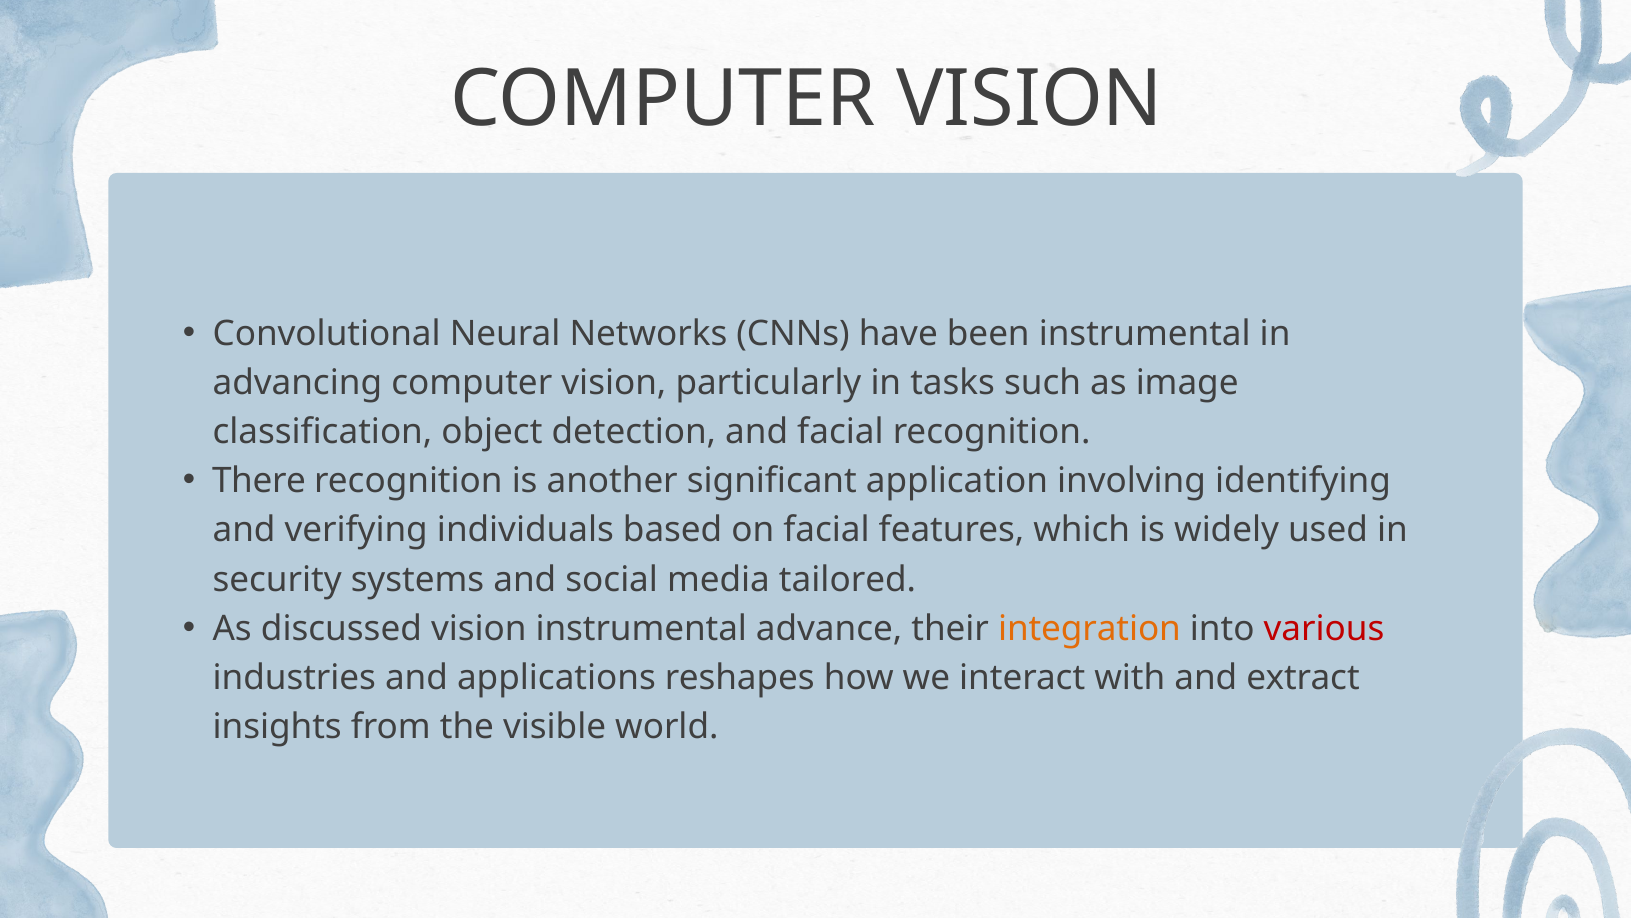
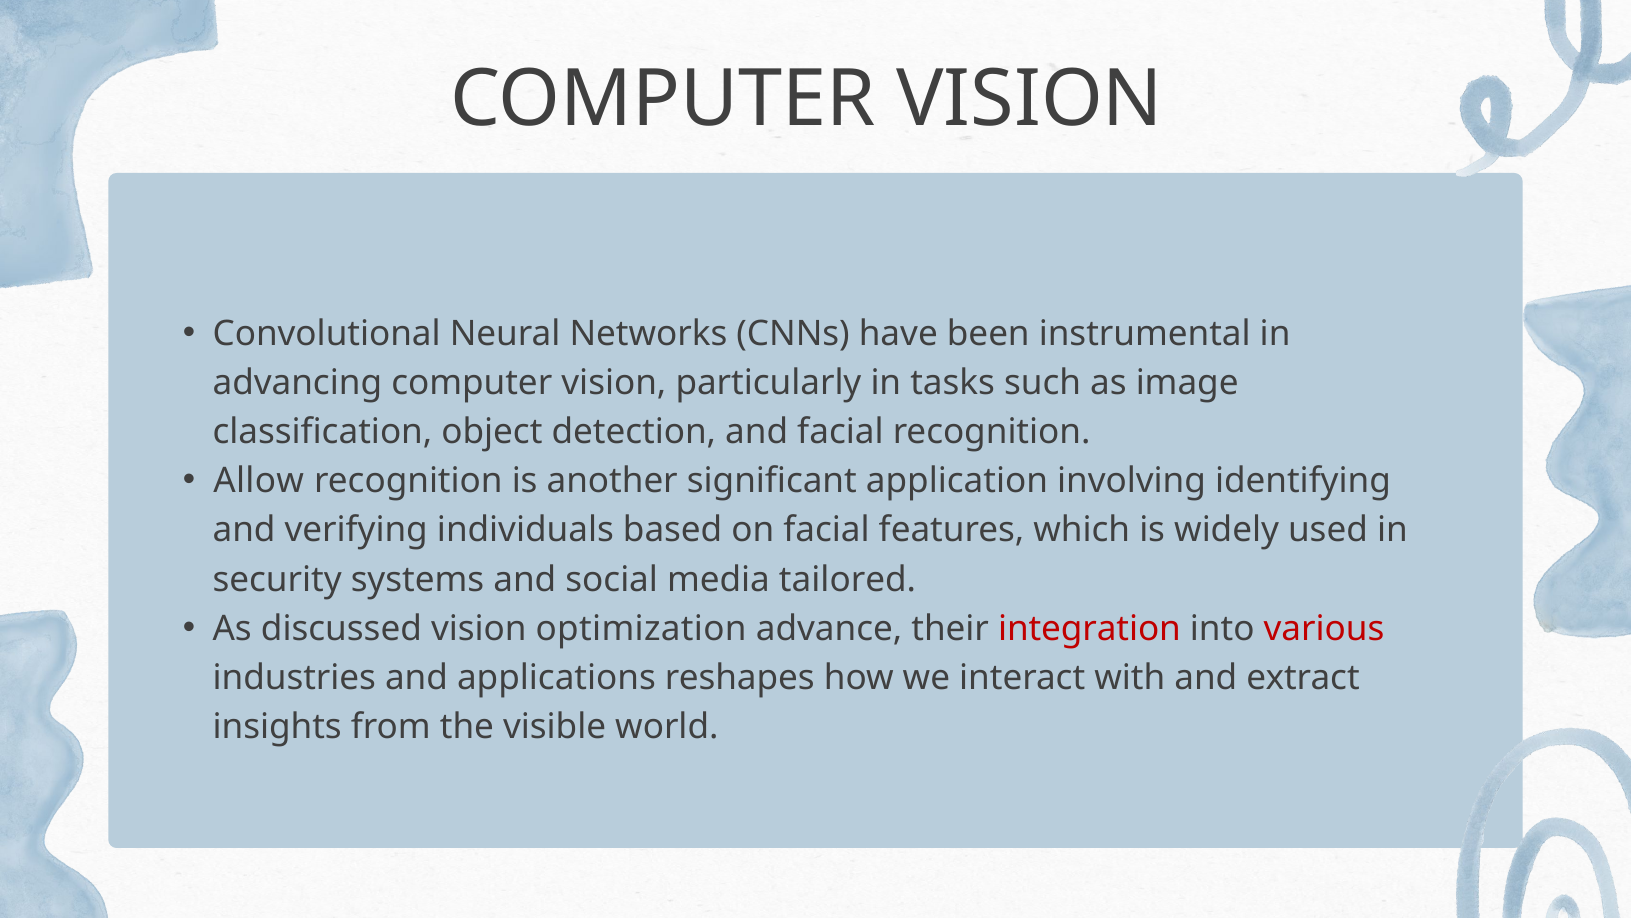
There: There -> Allow (259, 481)
vision instrumental: instrumental -> optimization (641, 628)
integration colour: orange -> red (1089, 628)
